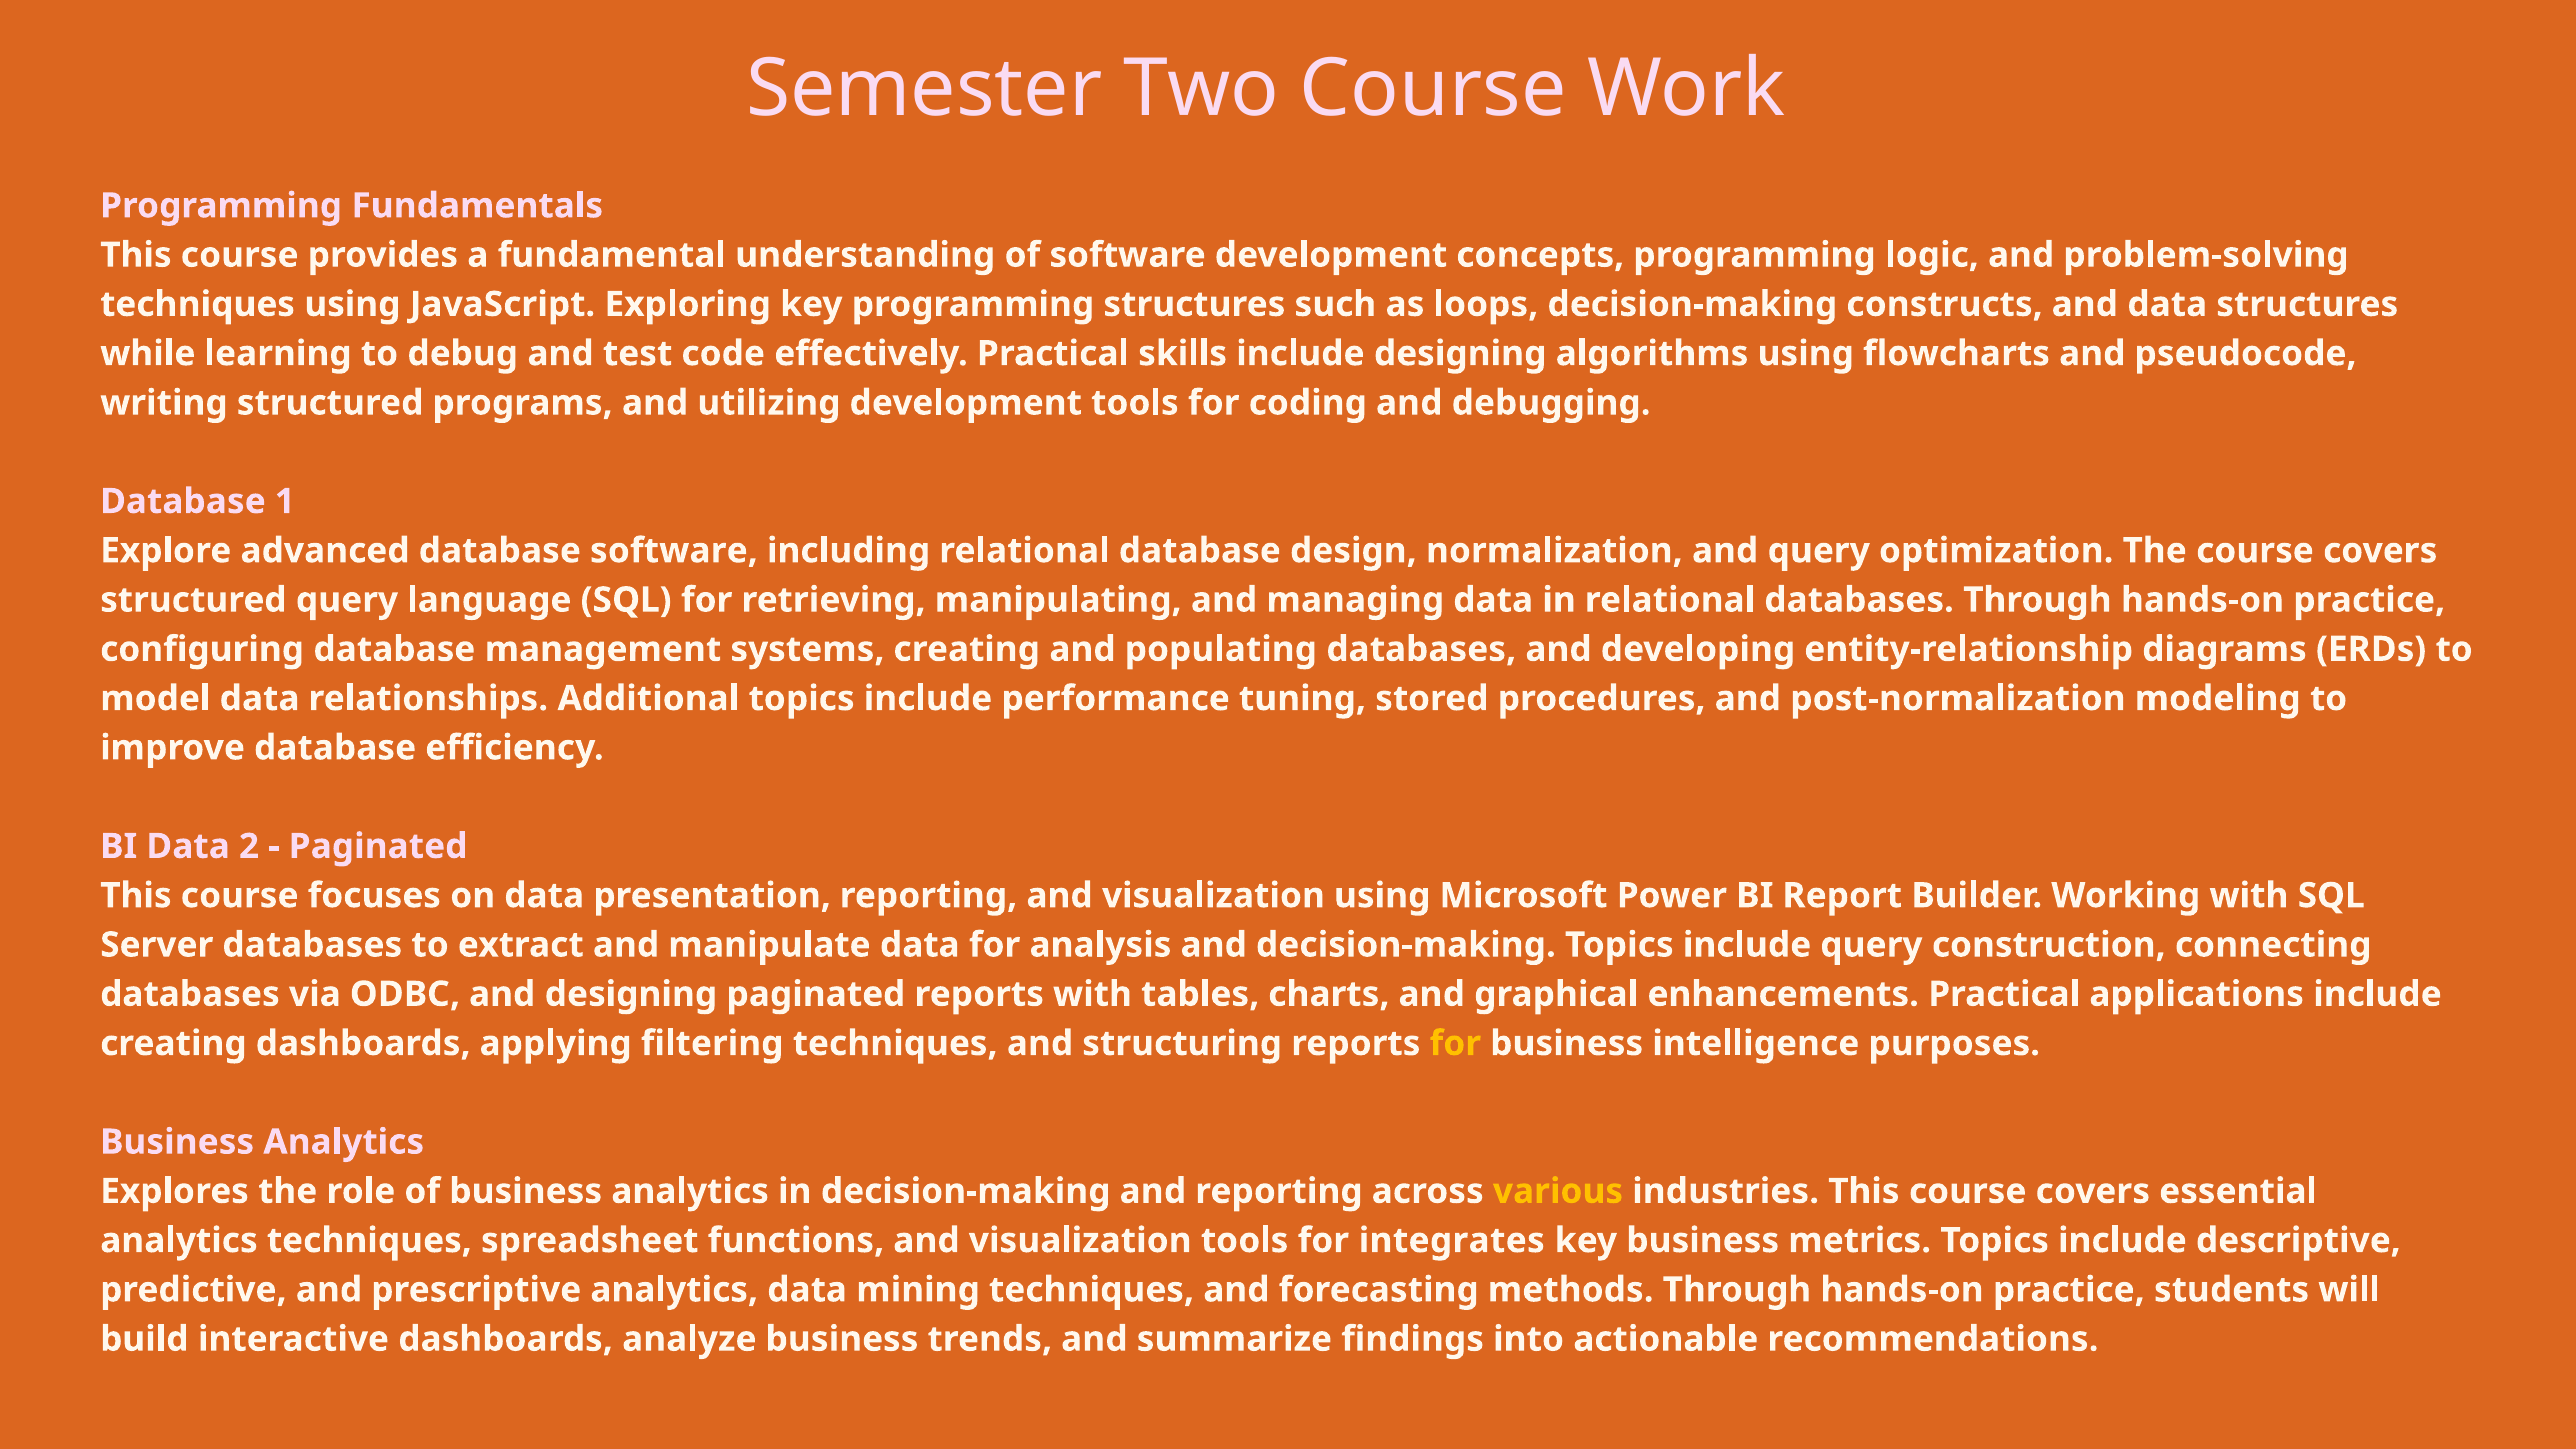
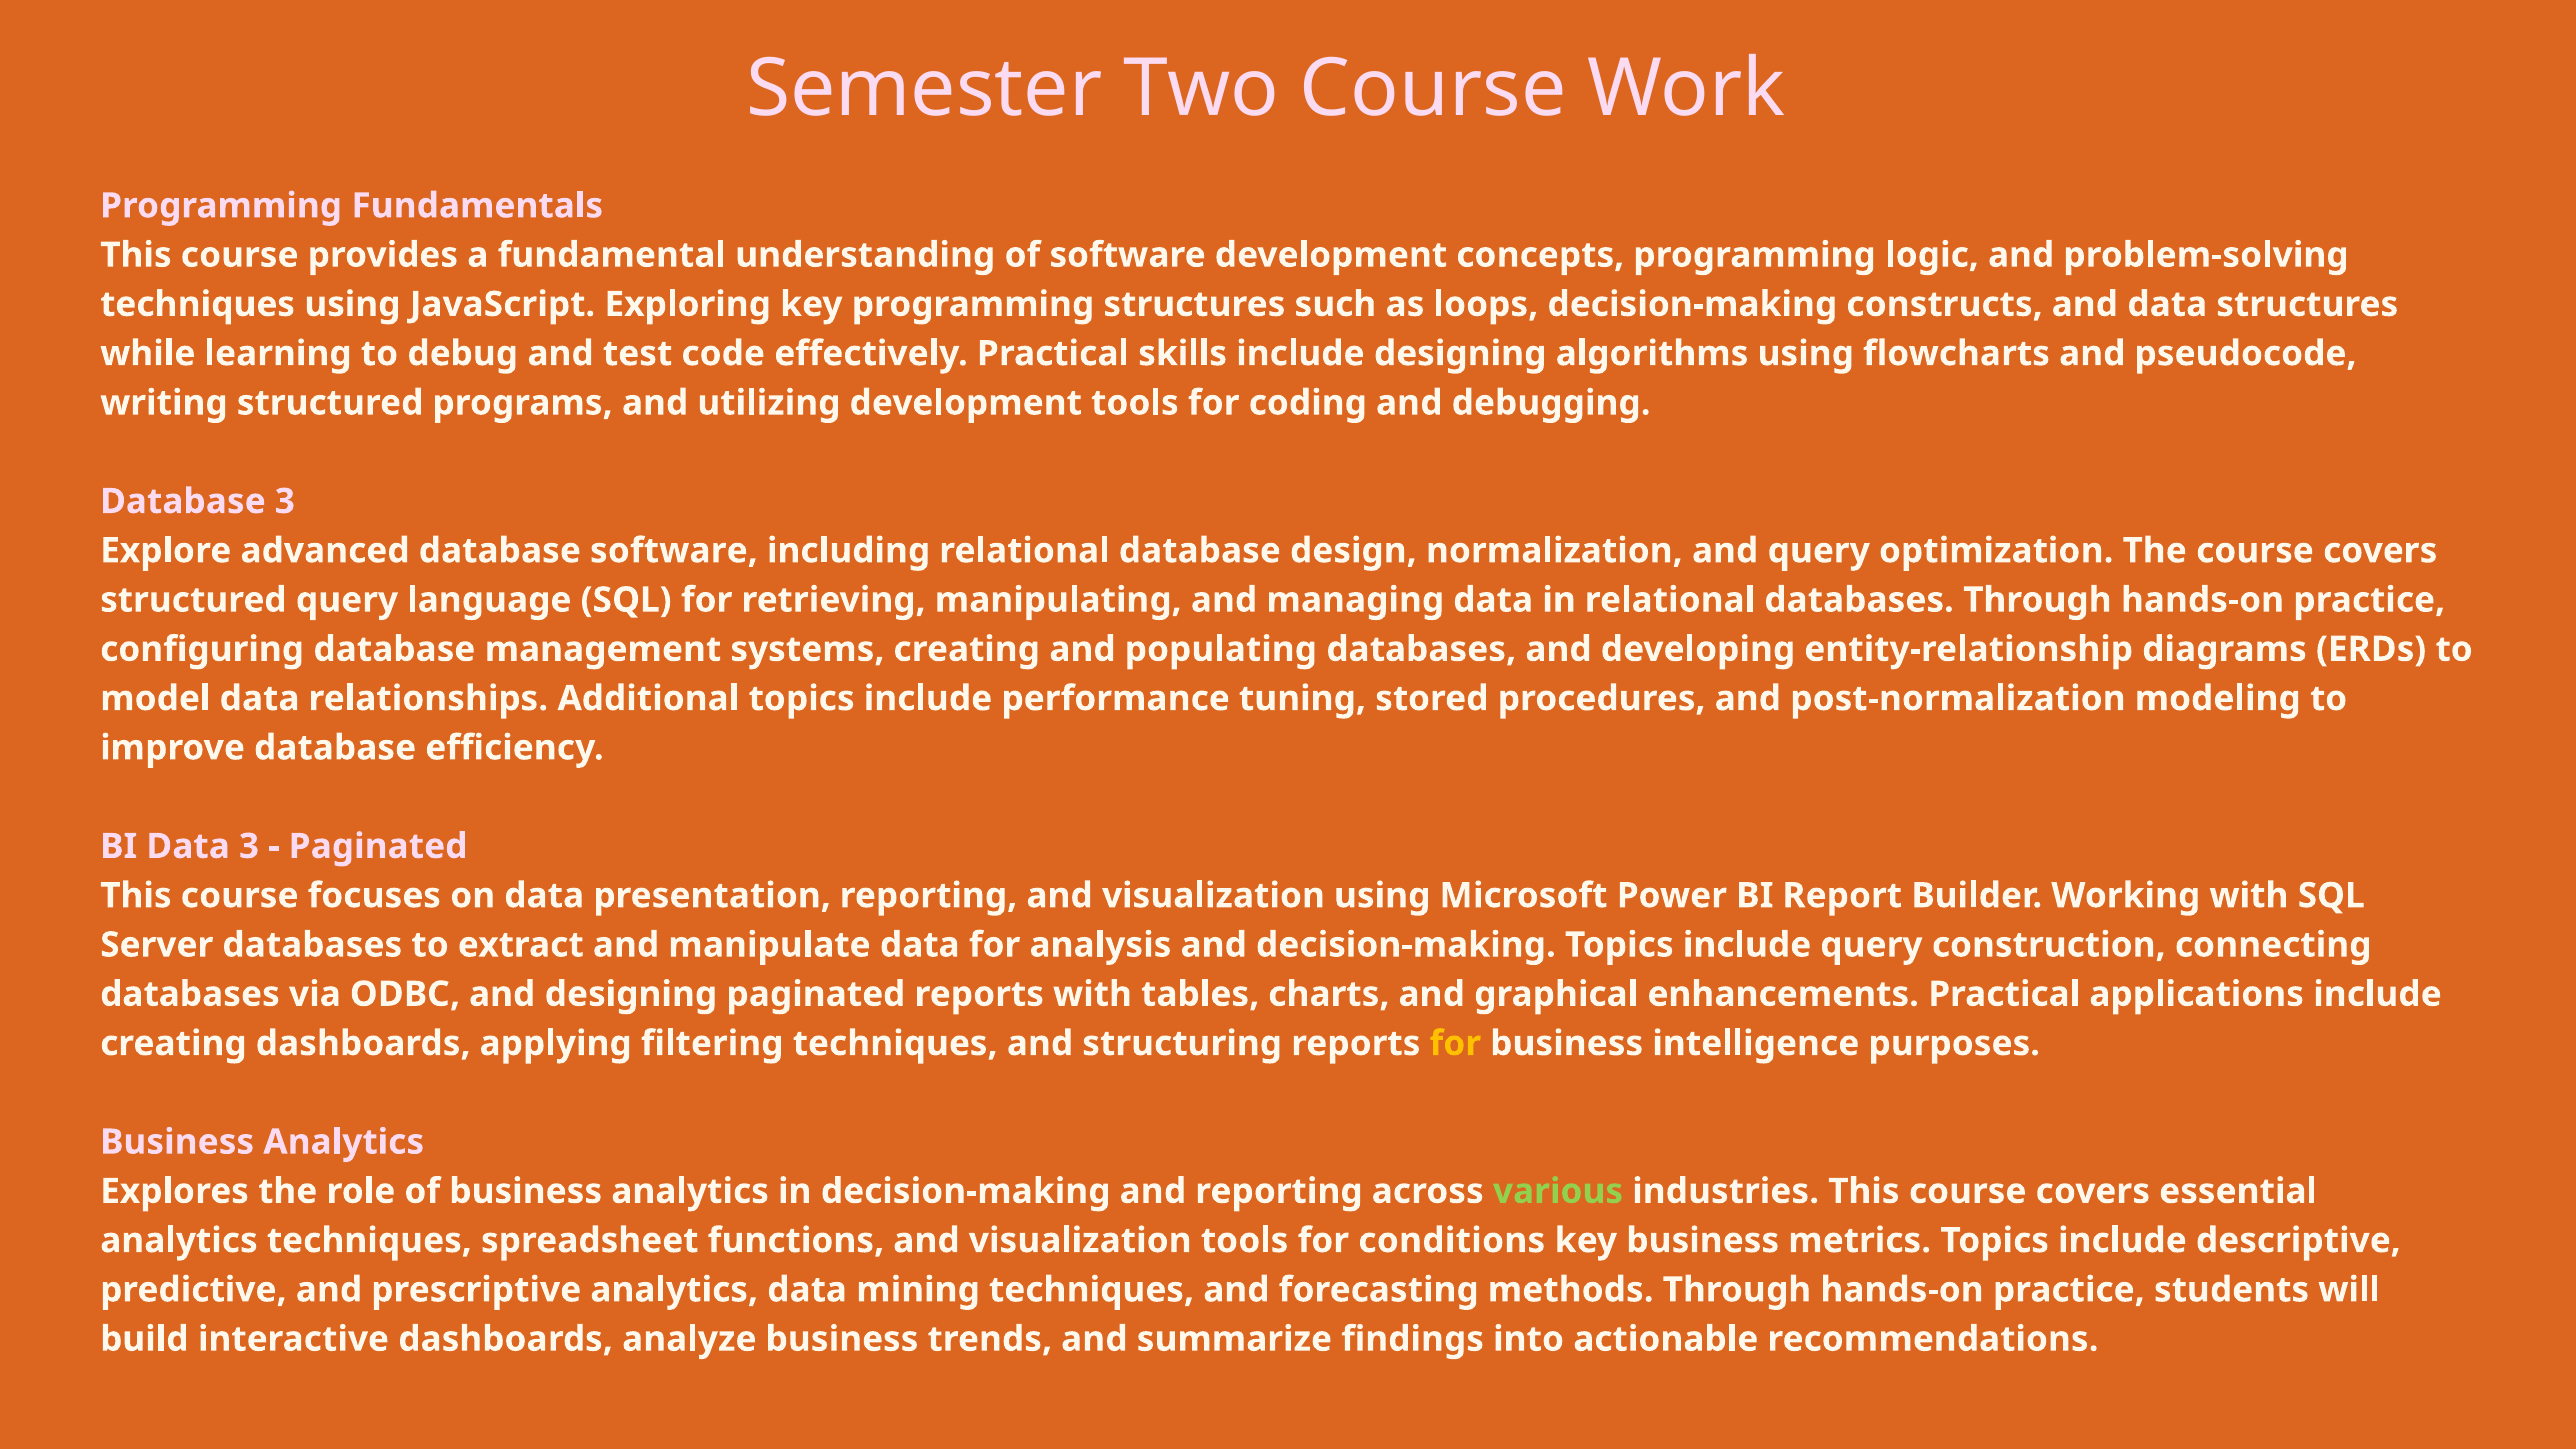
Database 1: 1 -> 3 (285, 501)
Data 2: 2 -> 3 (249, 846)
various colour: yellow -> light green (1558, 1191)
integrates: integrates -> conditions (1452, 1241)
